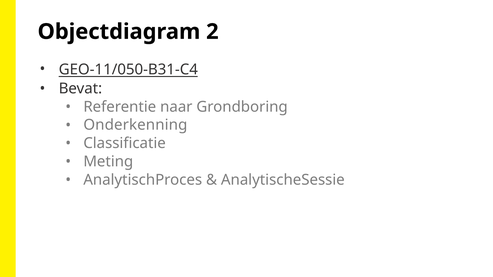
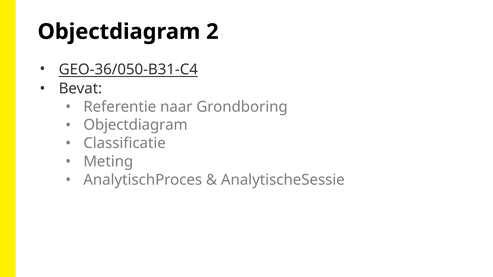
GEO-11/050-B31-C4: GEO-11/050-B31-C4 -> GEO-36/050-B31-C4 (128, 70)
Onderkenning: Onderkenning -> Objectdiagram (135, 125)
